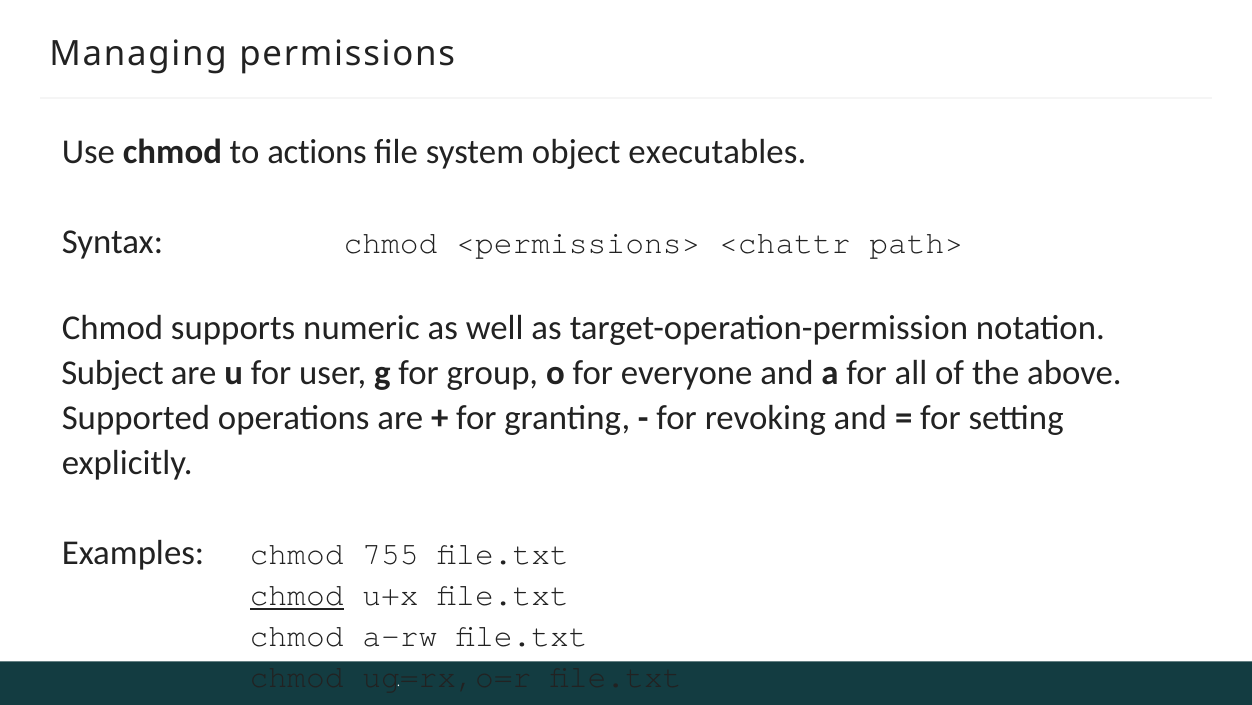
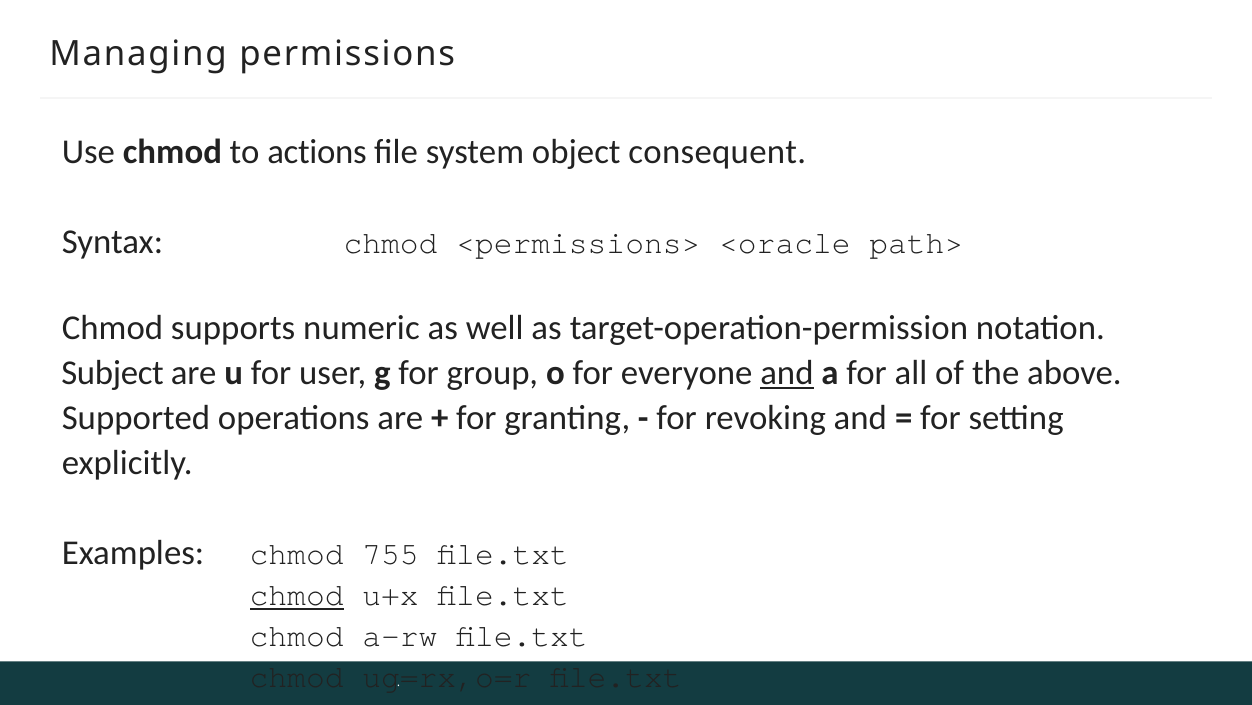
executables: executables -> consequent (717, 152)
<chattr: <chattr -> <oracle (785, 243)
and underline: none -> present (787, 372)
